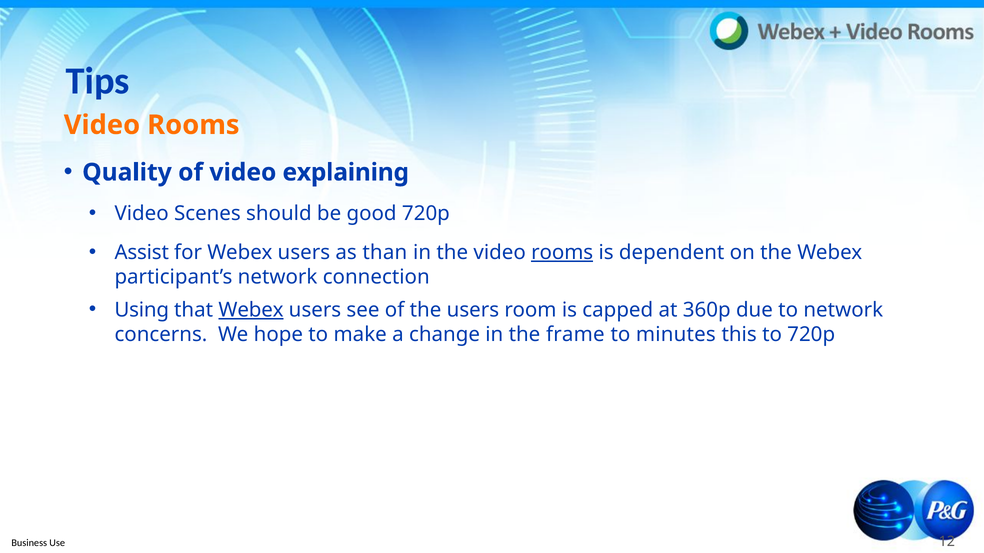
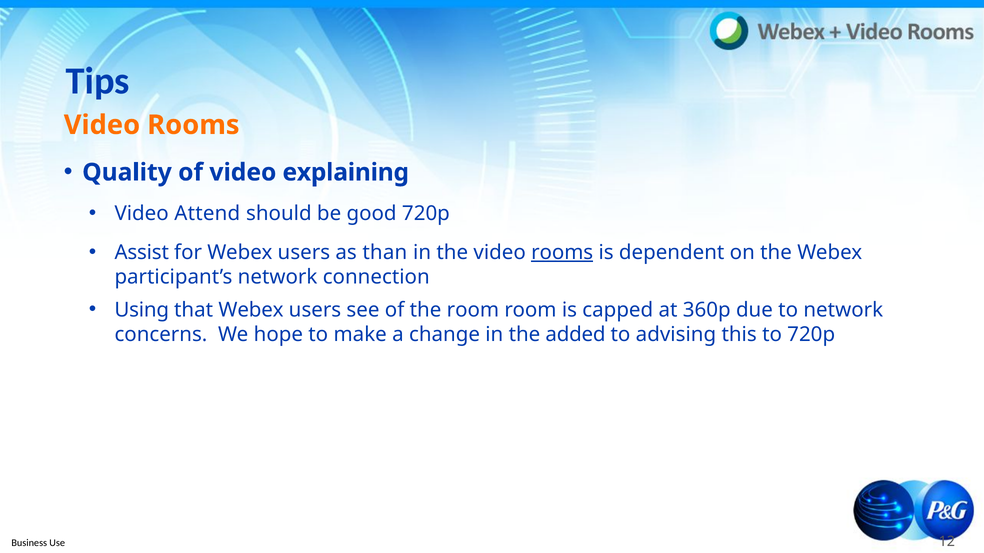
Scenes: Scenes -> Attend (207, 214)
Webex underline: present -> none (251, 310)
the users: users -> room (473, 310)
frame: frame -> added (576, 335)
minutes: minutes -> advising (676, 335)
